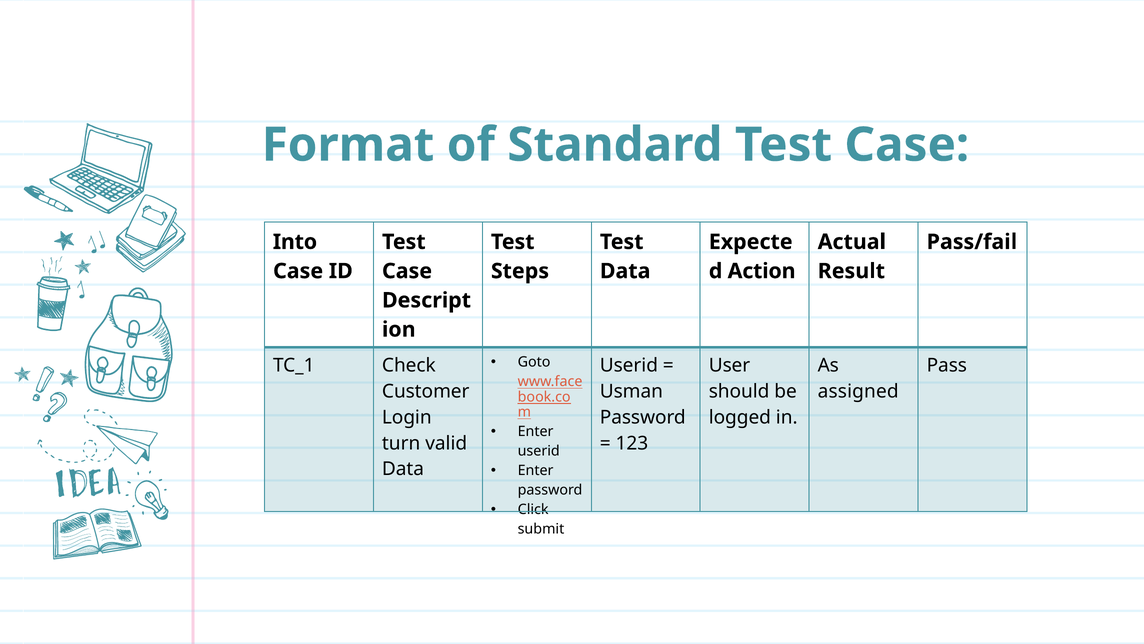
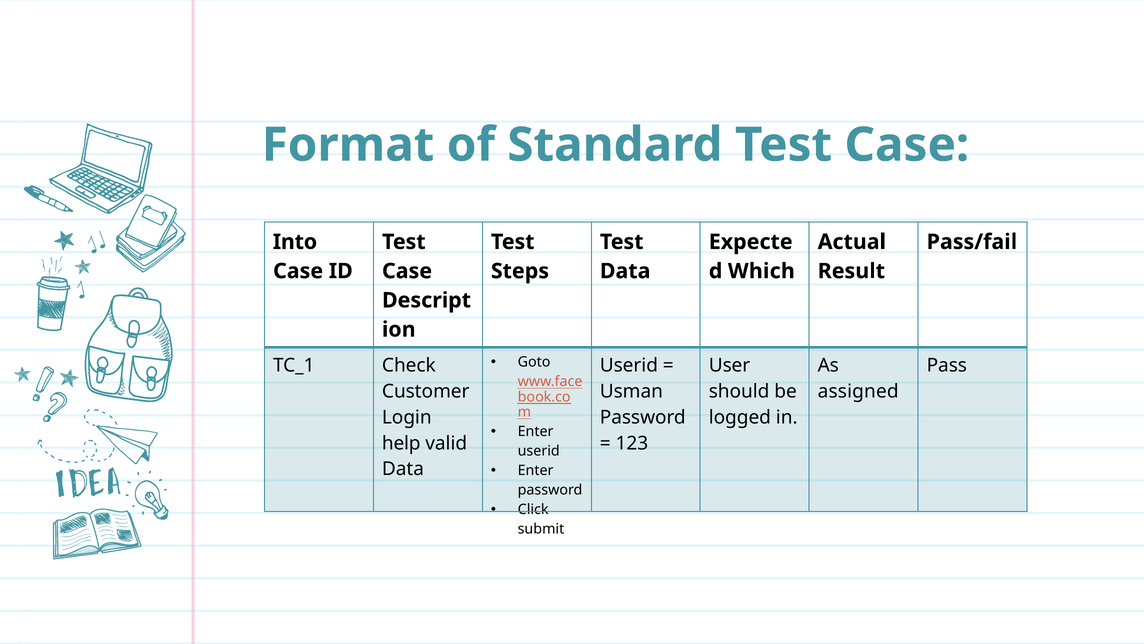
Action: Action -> Which (761, 271)
turn: turn -> help (401, 443)
